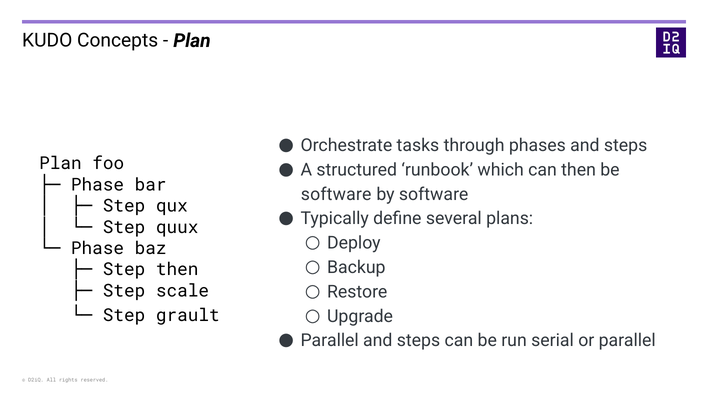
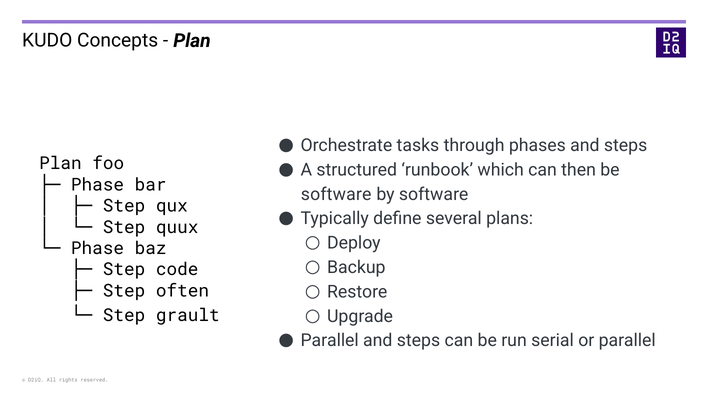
Step then: then -> code (177, 270)
scale: scale -> often (183, 291)
